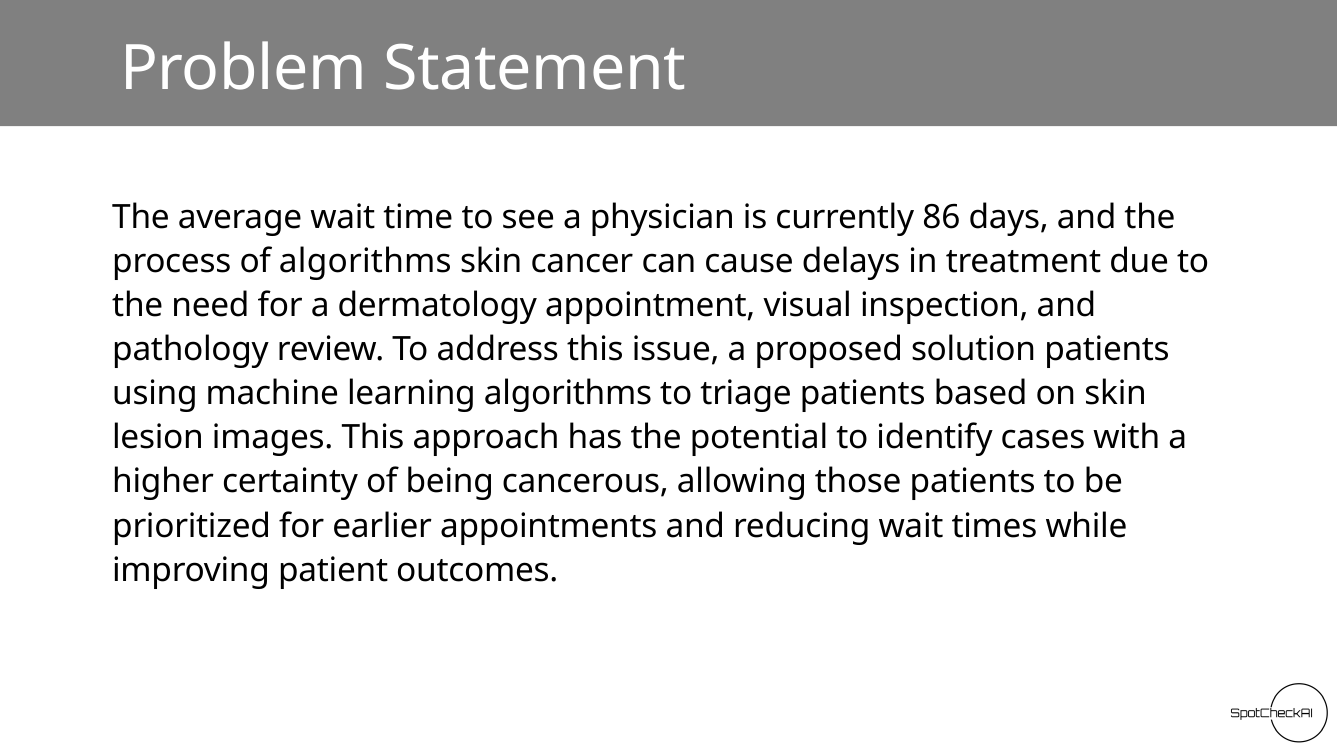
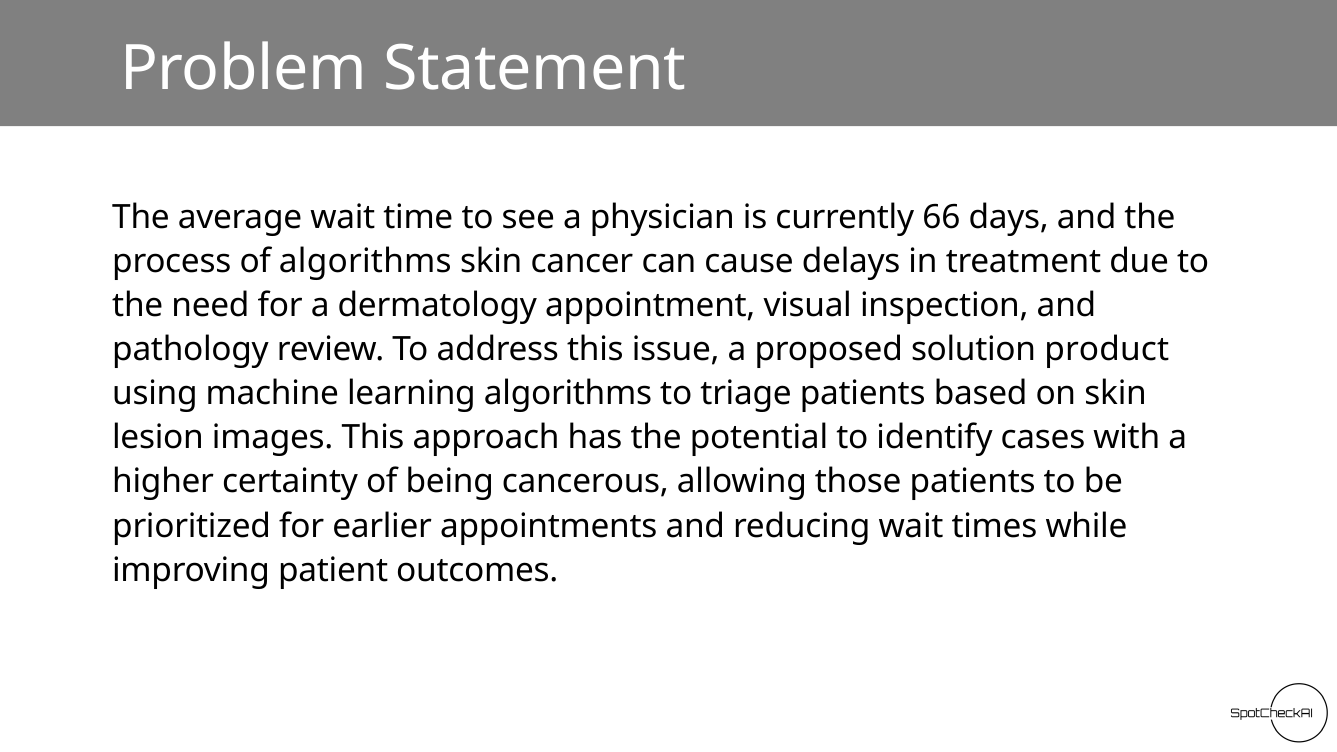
86: 86 -> 66 (941, 217)
solution patients: patients -> product (1107, 350)
